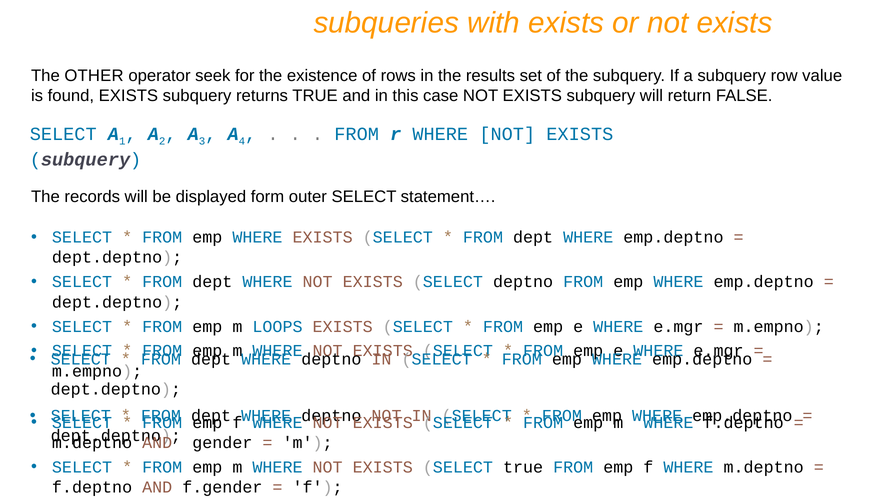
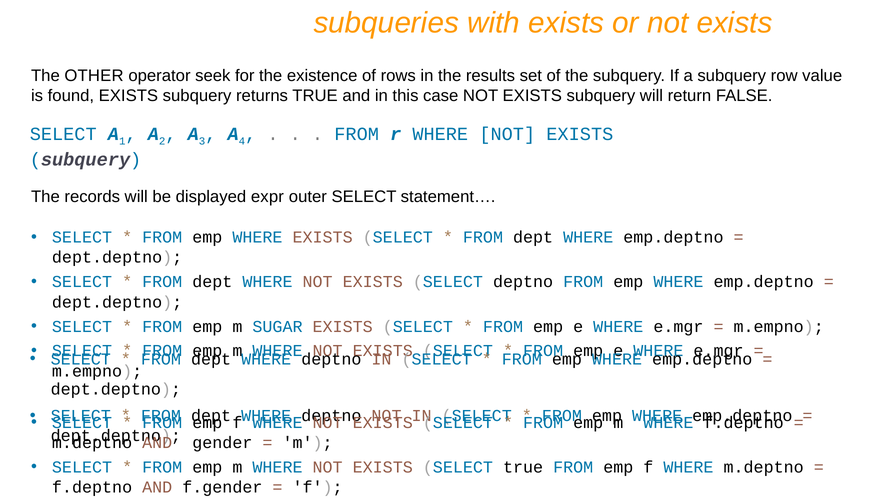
form: form -> expr (267, 197)
LOOPS: LOOPS -> SUGAR (277, 327)
